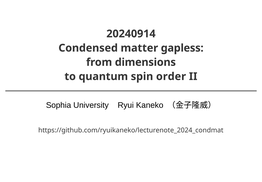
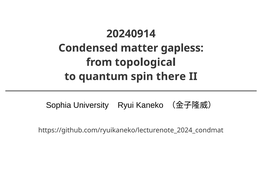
dimensions: dimensions -> topological (145, 62)
order: order -> there (171, 76)
